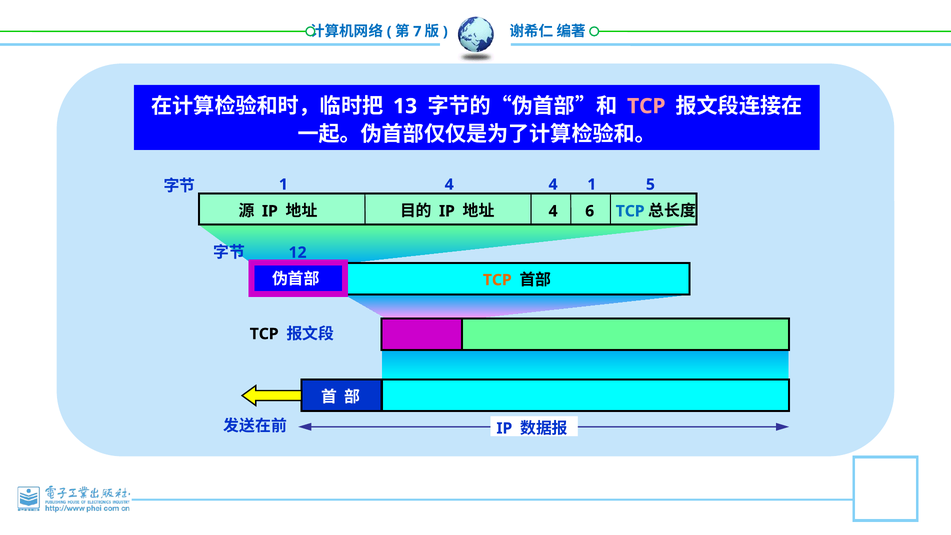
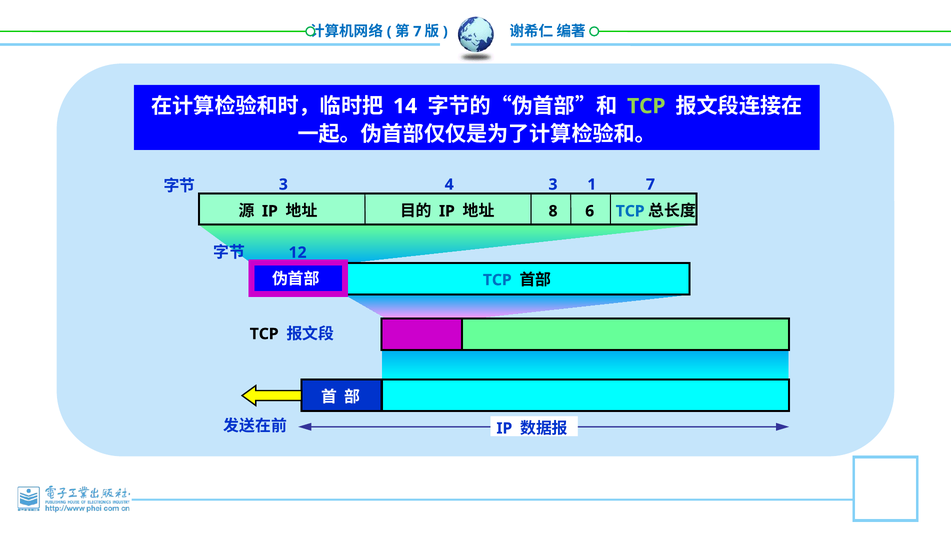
13: 13 -> 14 (405, 106)
TCP colour: pink -> light green (646, 106)
1: 1 -> 3 (283, 184)
4 4: 4 -> 3 (553, 184)
1 5: 5 -> 7 (650, 184)
4: 4 -> 8 (553, 211)
TCP colour: orange -> blue (497, 280)
